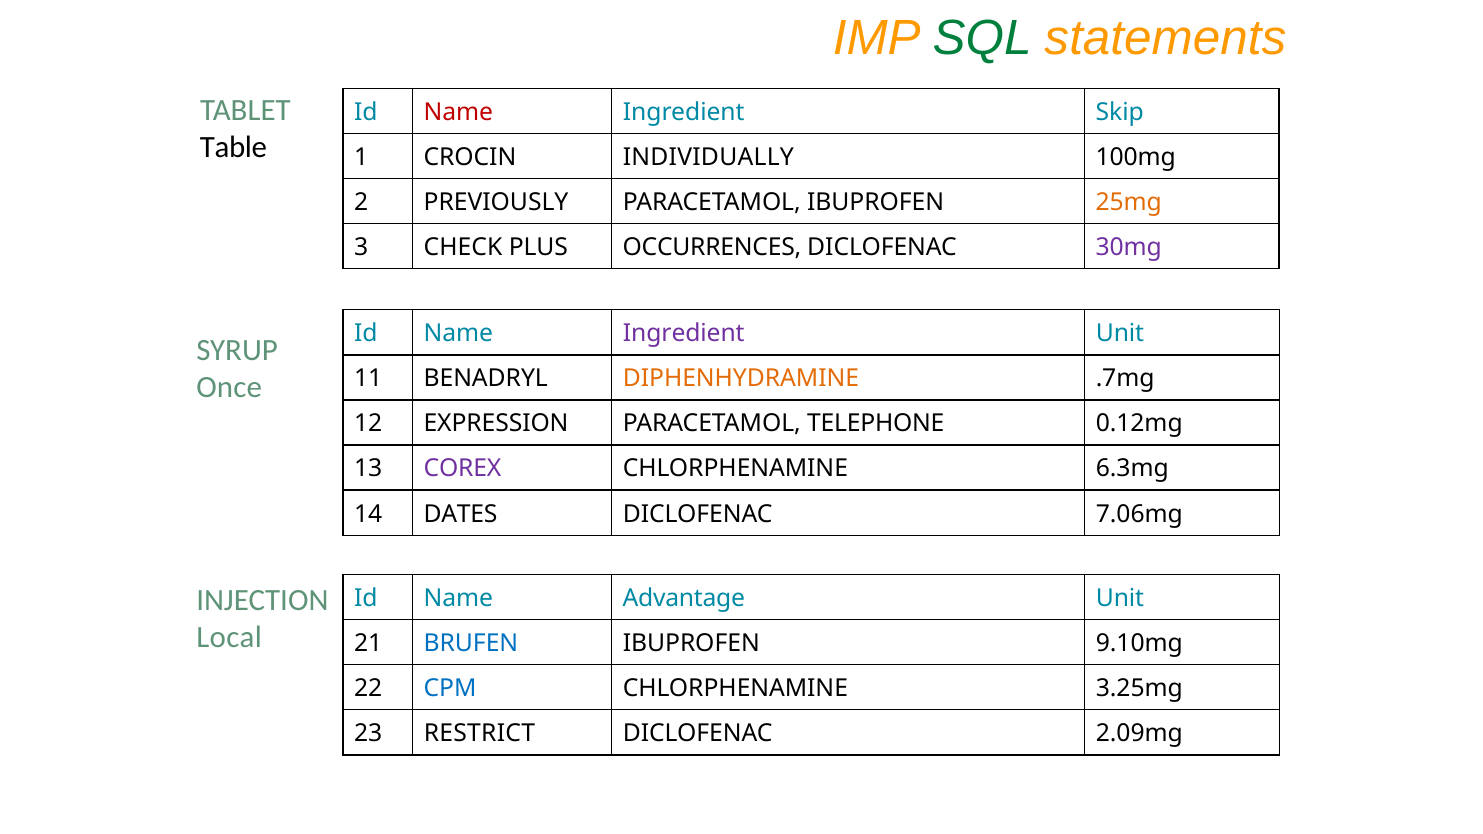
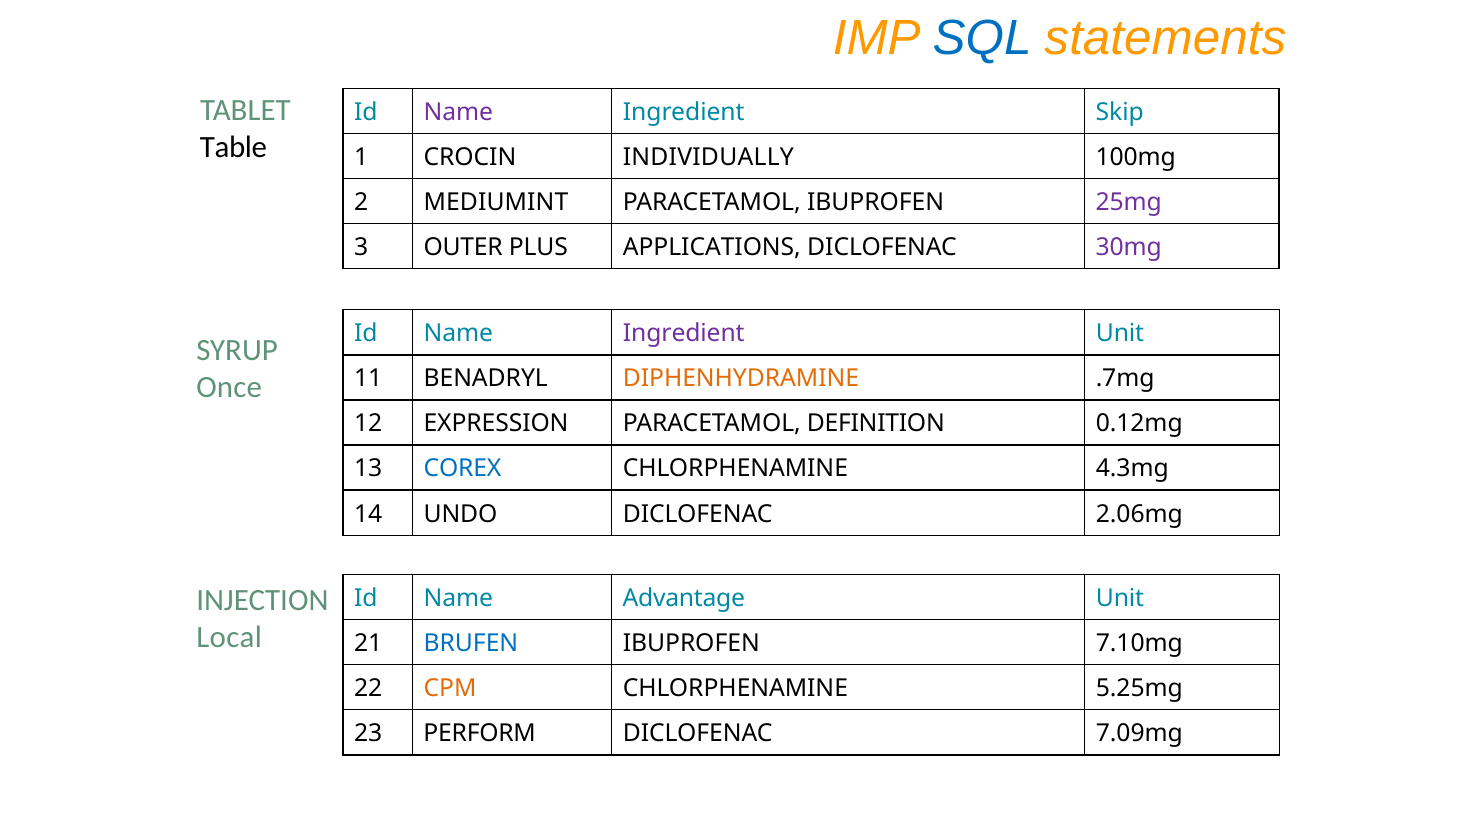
SQL colour: green -> blue (982, 39)
Name colour: red -> purple (458, 112)
PREVIOUSLY: PREVIOUSLY -> MEDIUMINT (496, 202)
25mg colour: orange -> purple (1129, 202)
CHECK: CHECK -> OUTER (463, 247)
OCCURRENCES: OCCURRENCES -> APPLICATIONS (712, 247)
TELEPHONE: TELEPHONE -> DEFINITION (876, 424)
COREX colour: purple -> blue (463, 469)
6.3mg: 6.3mg -> 4.3mg (1132, 469)
DATES: DATES -> UNDO (460, 514)
7.06mg: 7.06mg -> 2.06mg (1139, 514)
9.10mg: 9.10mg -> 7.10mg (1139, 643)
CPM colour: blue -> orange (450, 689)
3.25mg: 3.25mg -> 5.25mg (1139, 689)
RESTRICT: RESTRICT -> PERFORM (480, 734)
2.09mg: 2.09mg -> 7.09mg (1139, 734)
